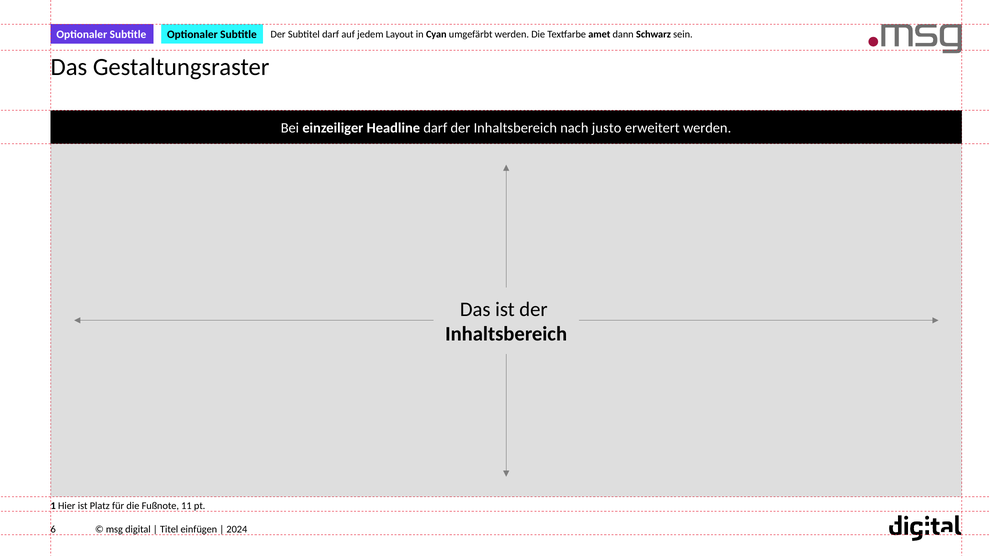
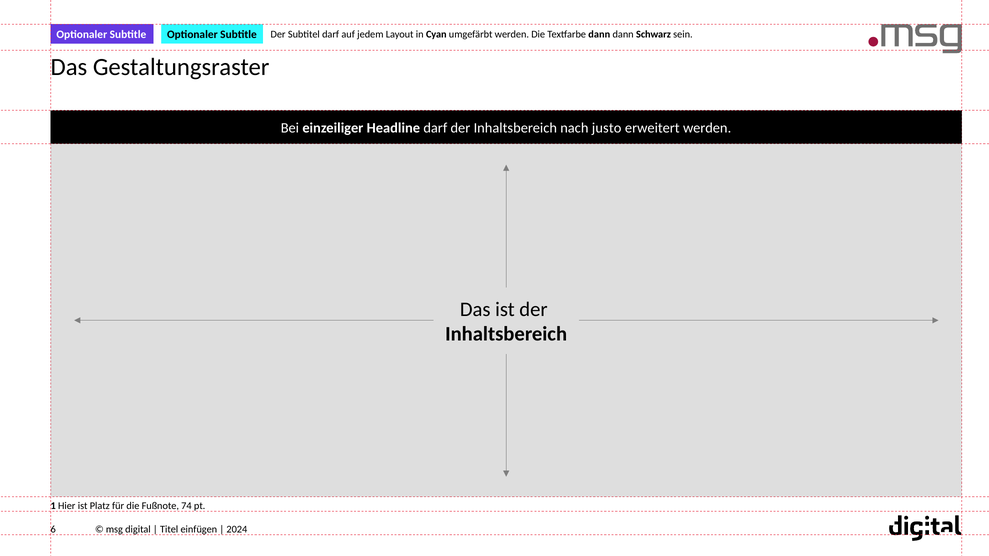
Textfarbe amet: amet -> dann (599, 35)
11: 11 -> 74 (186, 506)
